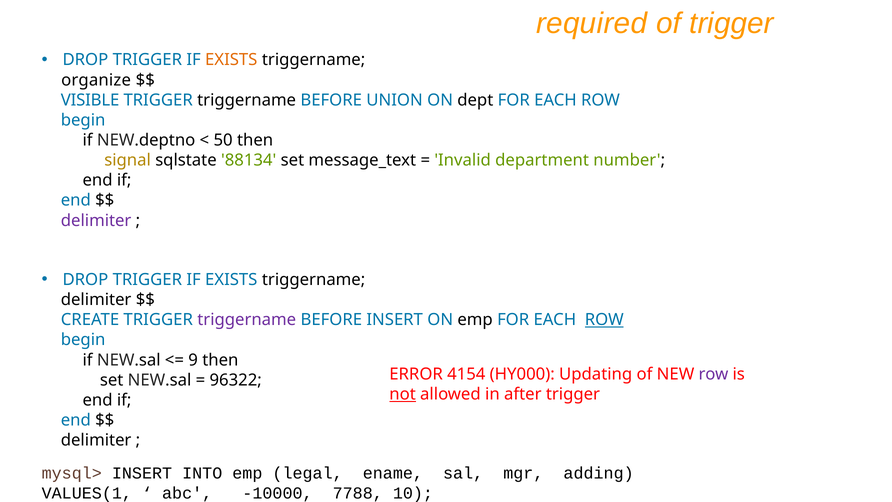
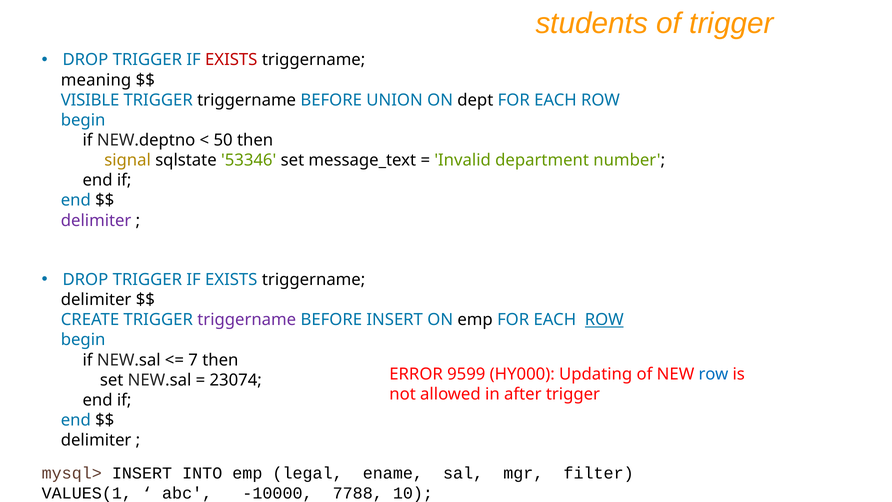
required: required -> students (592, 23)
EXISTS colour: orange -> red (231, 60)
organize: organize -> meaning (96, 80)
88134: 88134 -> 53346 (249, 160)
9: 9 -> 7 (193, 360)
4154: 4154 -> 9599 (466, 374)
row colour: purple -> blue (713, 374)
96322: 96322 -> 23074 (236, 380)
not underline: present -> none (403, 394)
adding: adding -> filter (599, 473)
